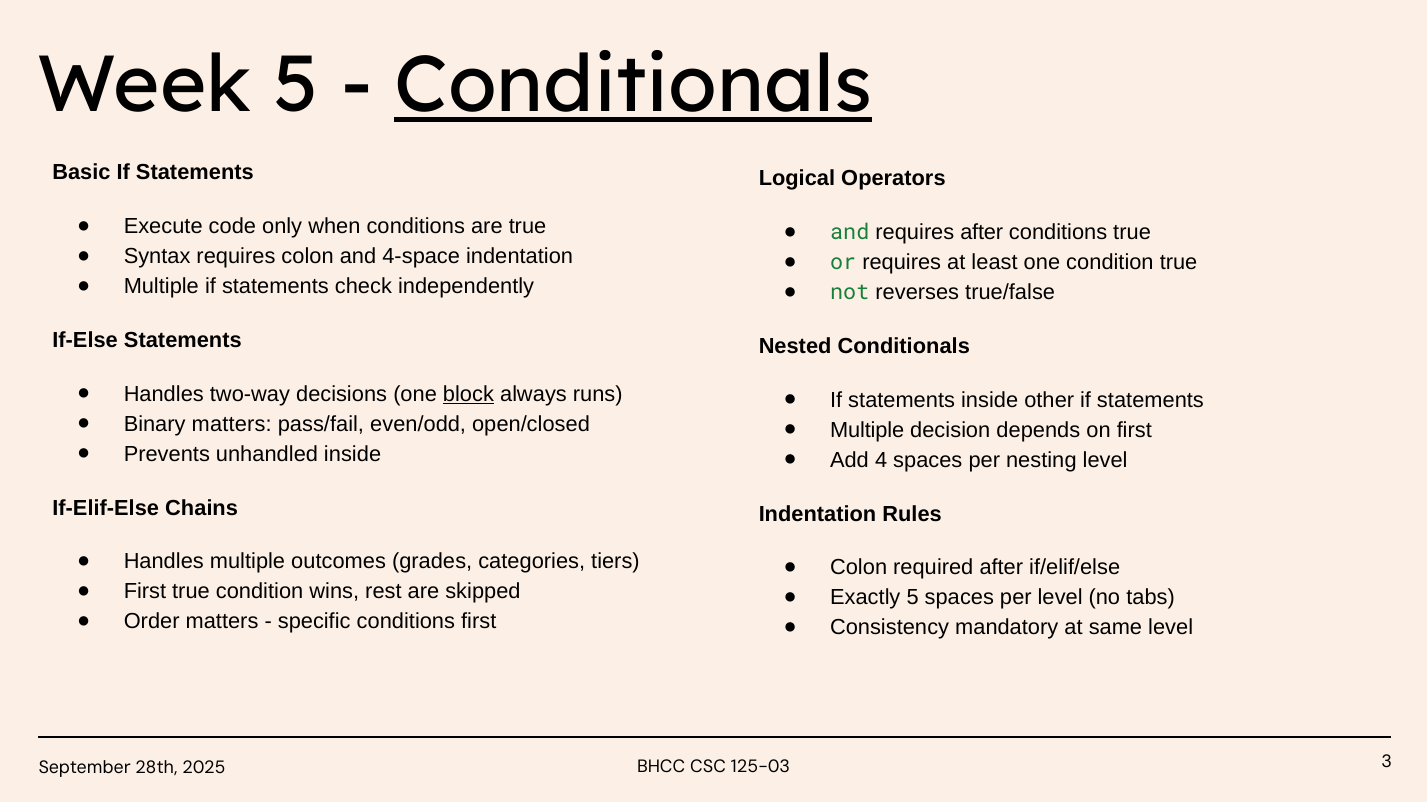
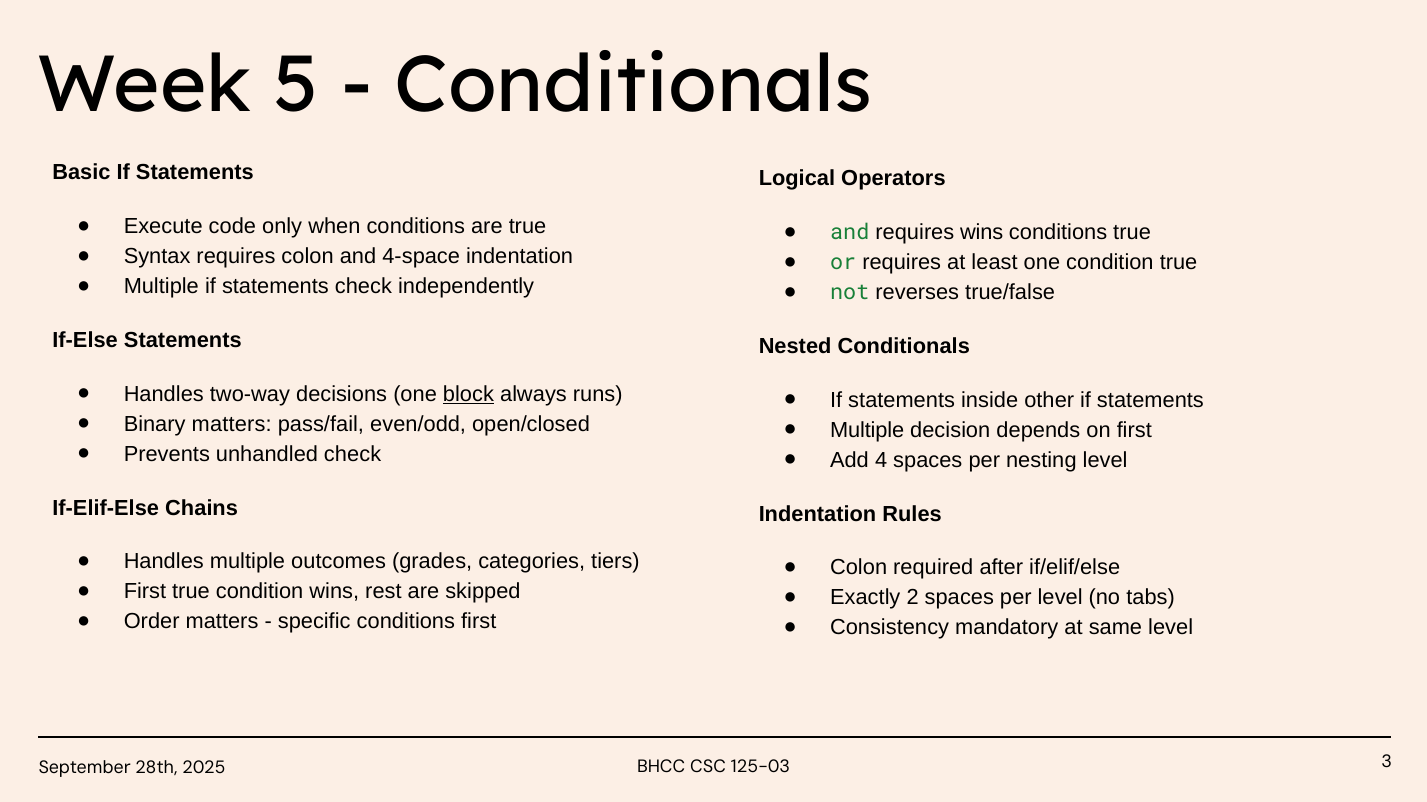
Conditionals underline: present -> none (633, 86)
requires after: after -> wins (982, 233)
unhandled inside: inside -> check (353, 454)
Exactly 5: 5 -> 2 (913, 598)
